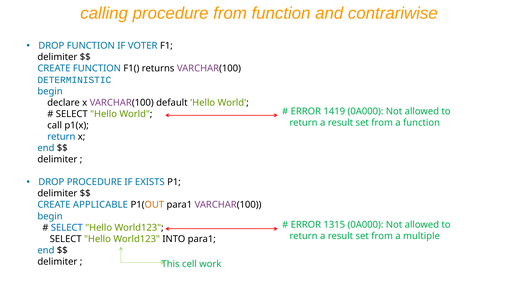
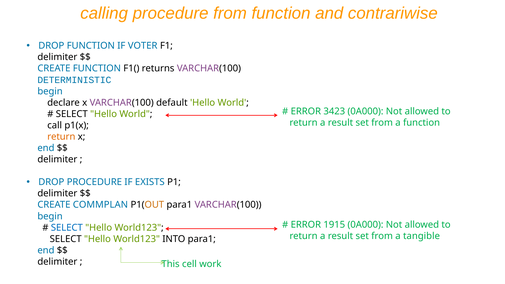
1419: 1419 -> 3423 (334, 111)
return colour: blue -> orange (61, 137)
APPLICABLE: APPLICABLE -> COMMPLAN (100, 205)
1315: 1315 -> 1915 (334, 225)
multiple: multiple -> tangible (422, 236)
